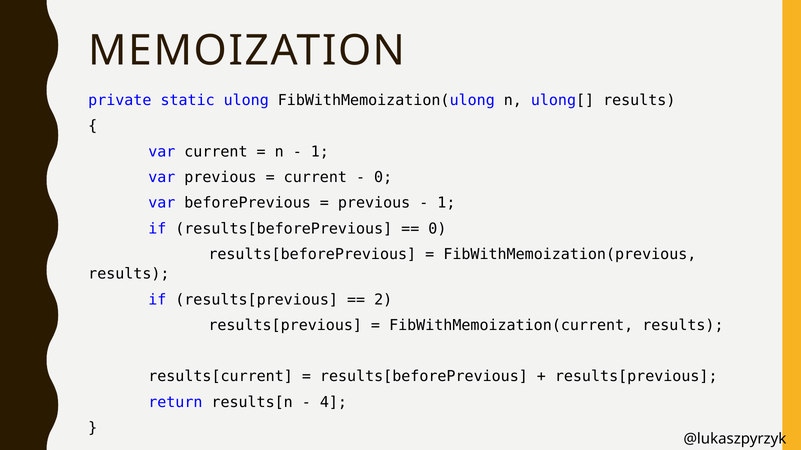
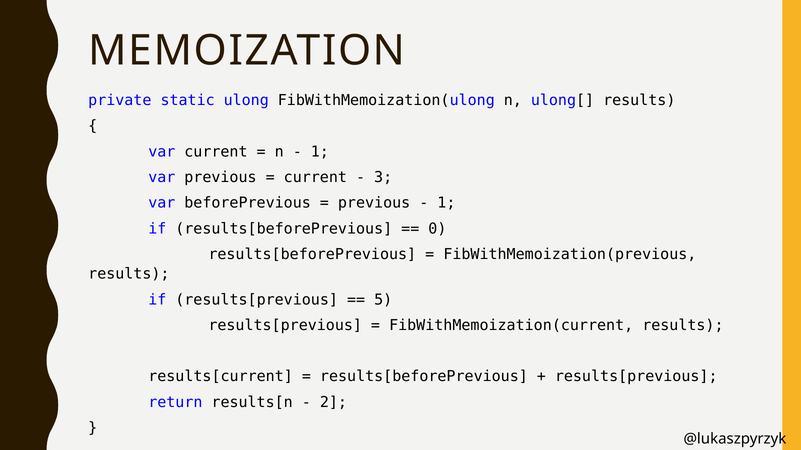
0: 0 -> 3 (383, 178)
2: 2 -> 5 (383, 300)
4: 4 -> 2 (333, 403)
